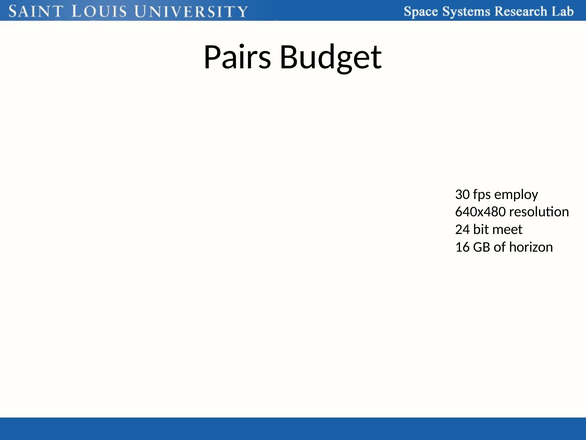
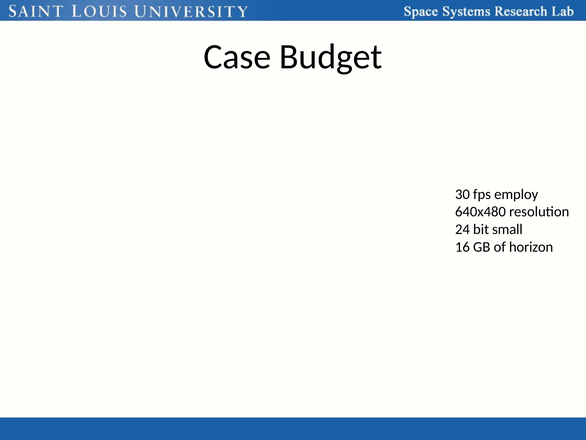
Pairs: Pairs -> Case (237, 57)
meet: meet -> small (507, 229)
